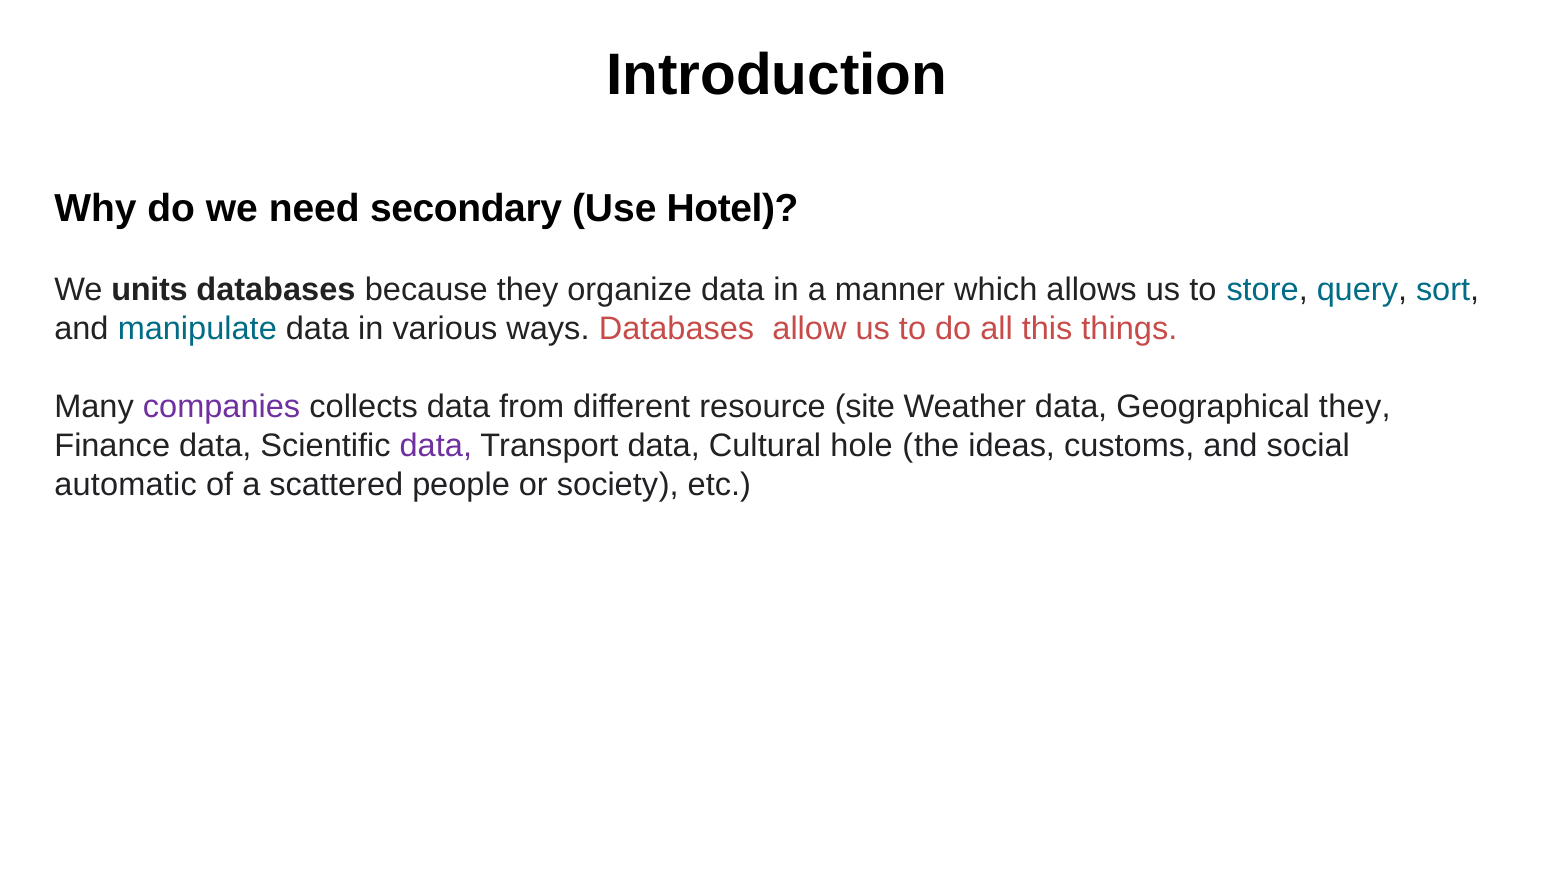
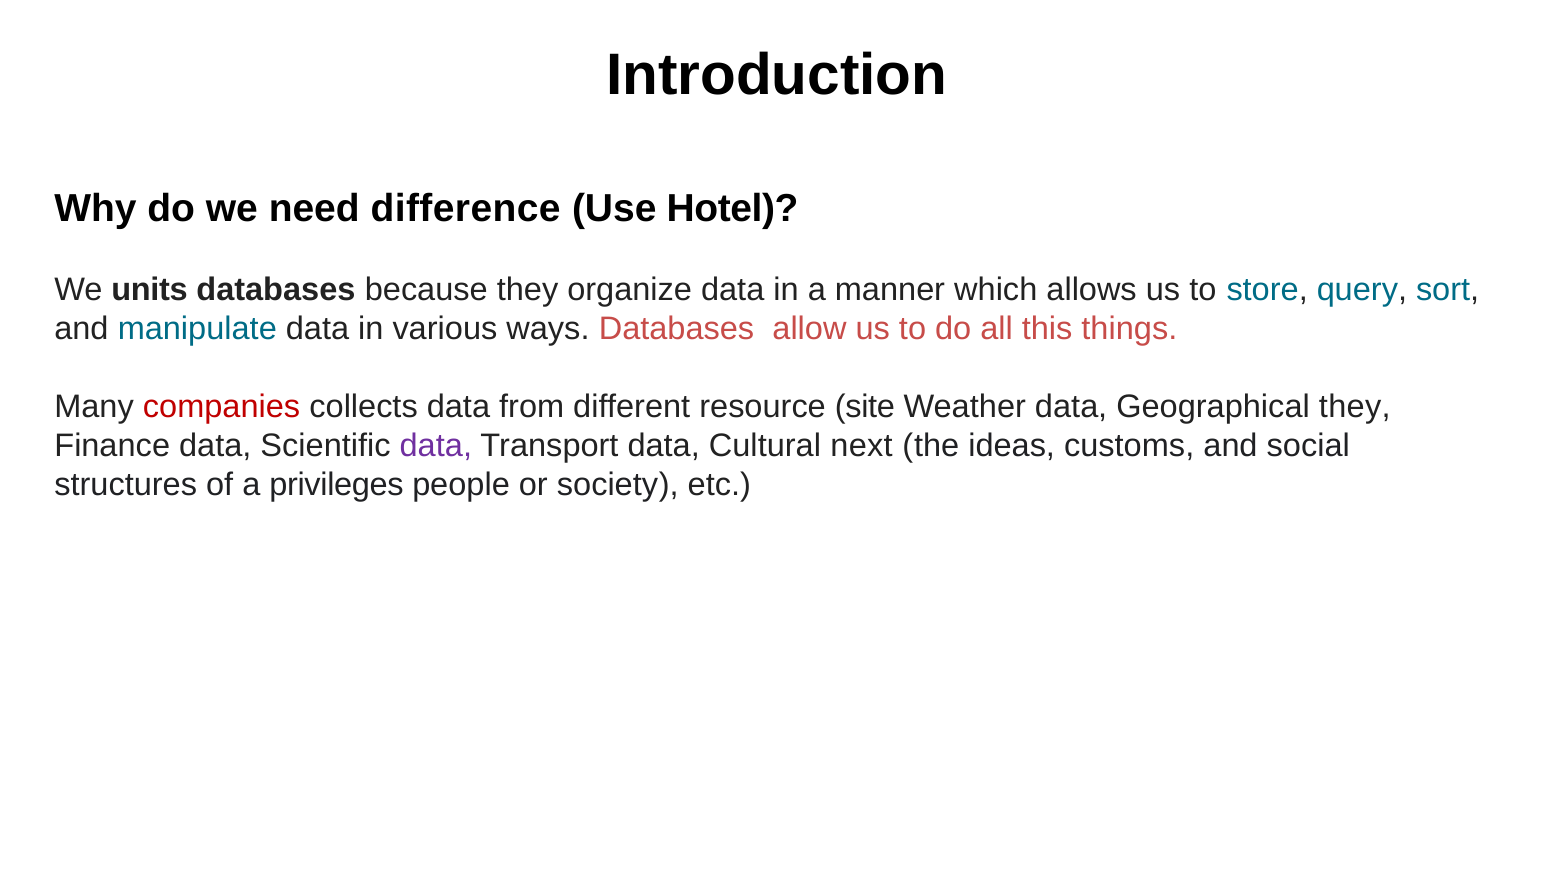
secondary: secondary -> difference (466, 209)
companies colour: purple -> red (222, 407)
hole: hole -> next (862, 446)
automatic: automatic -> structures (126, 485)
scattered: scattered -> privileges (337, 485)
